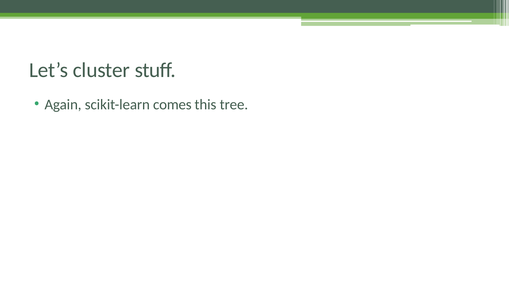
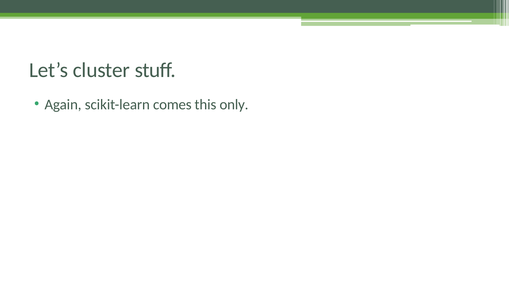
tree: tree -> only (234, 105)
